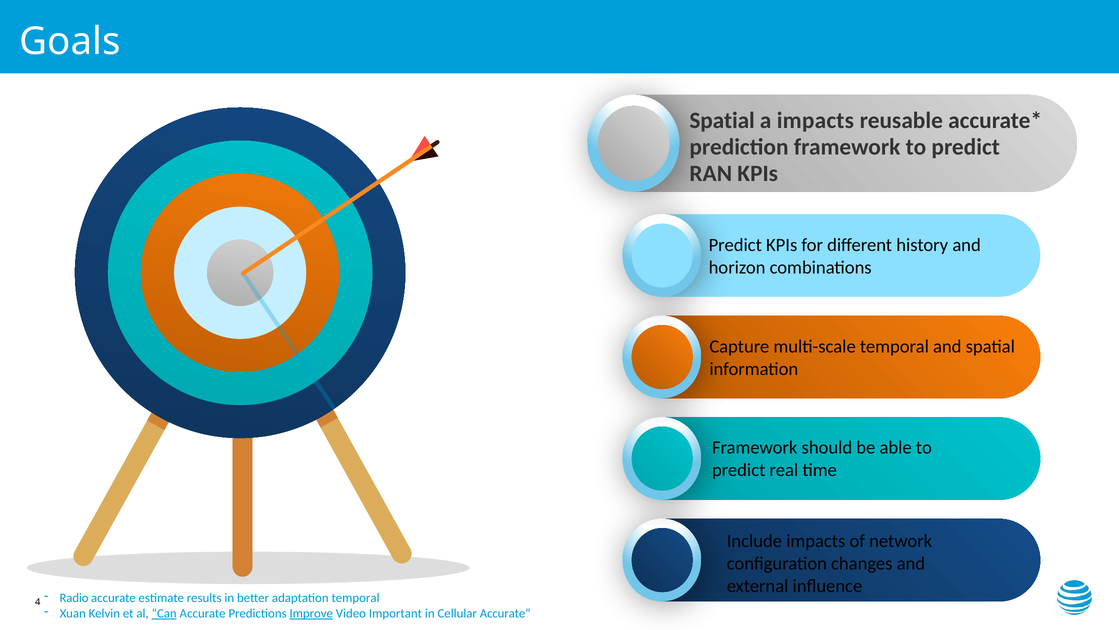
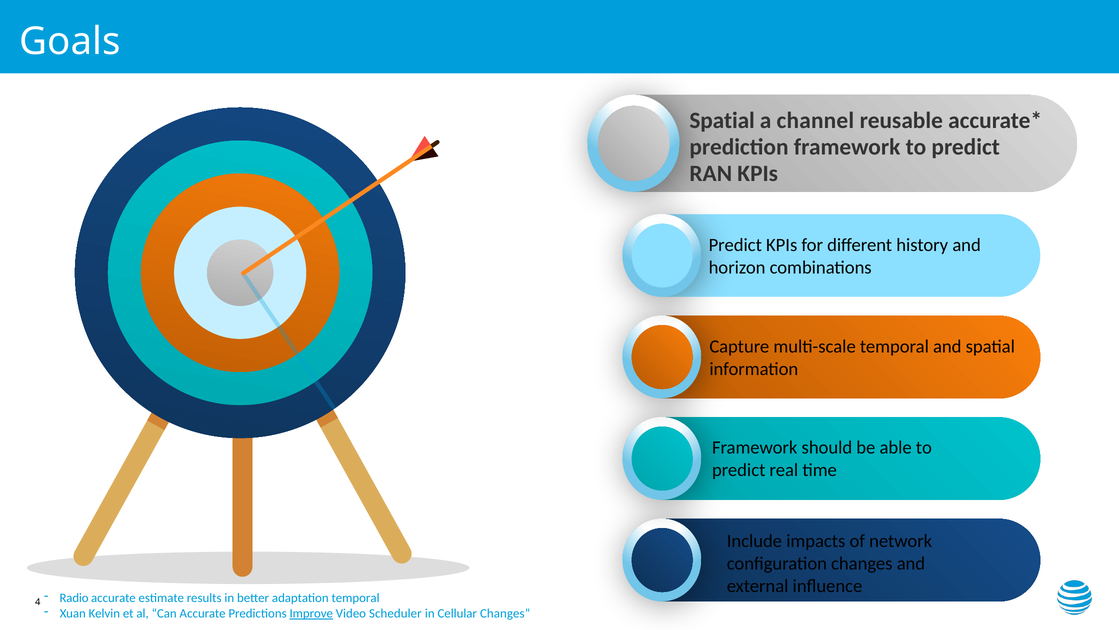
a impacts: impacts -> channel (815, 120)
Can underline: present -> none (164, 613)
Important: Important -> Scheduler (395, 613)
Cellular Accurate: Accurate -> Changes (505, 613)
